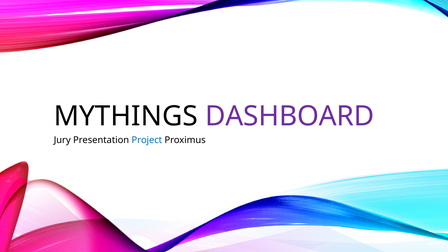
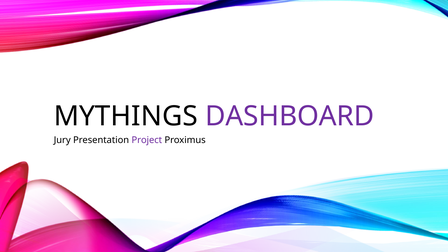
Project colour: blue -> purple (147, 140)
